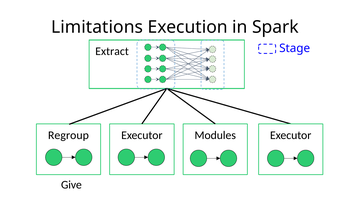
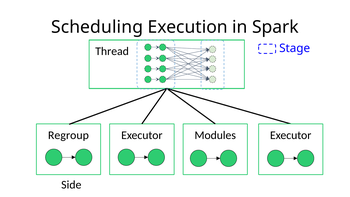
Limitations: Limitations -> Scheduling (97, 27)
Extract: Extract -> Thread (112, 51)
Give: Give -> Side (71, 185)
